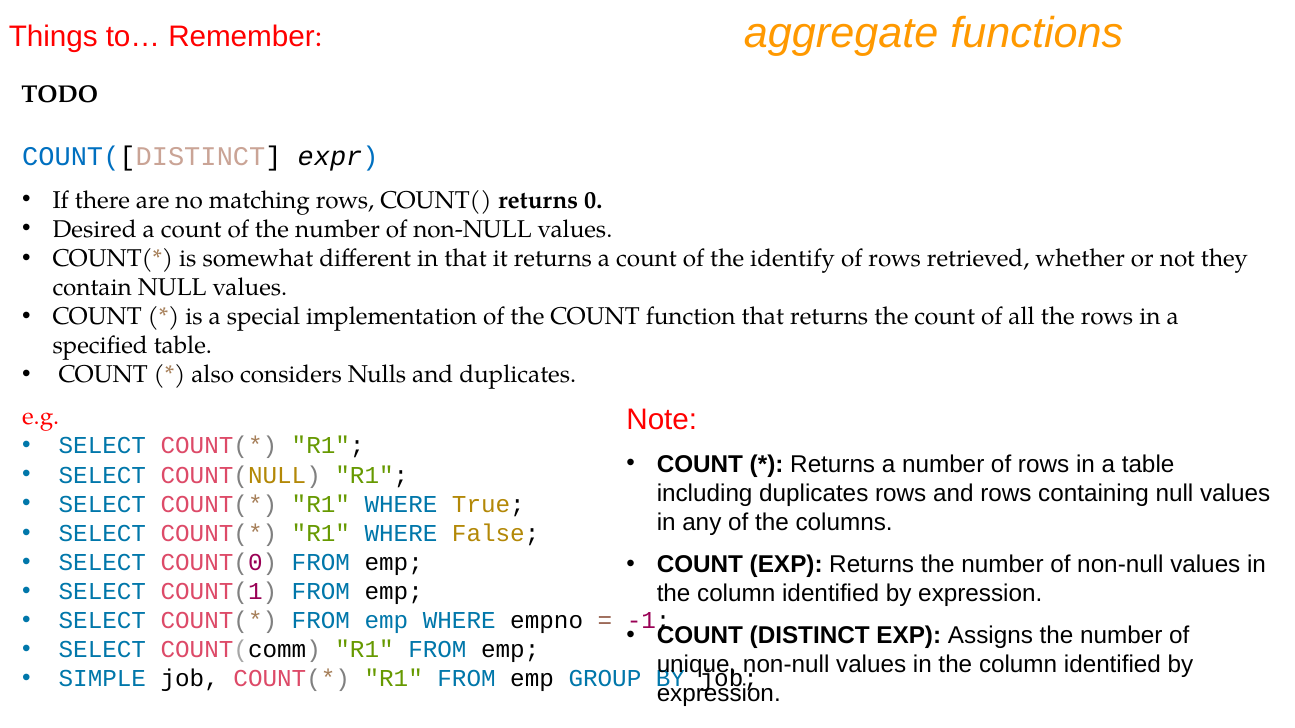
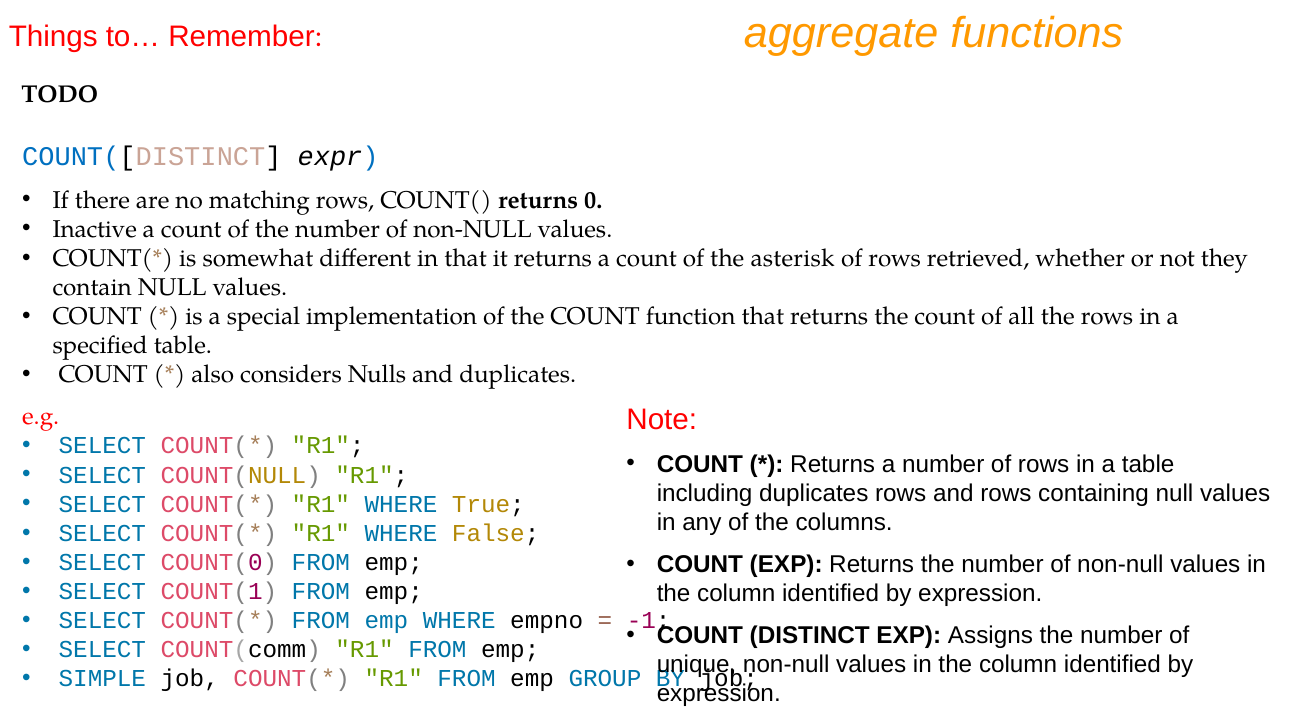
Desired: Desired -> Inactive (95, 229)
identify: identify -> asterisk (793, 258)
